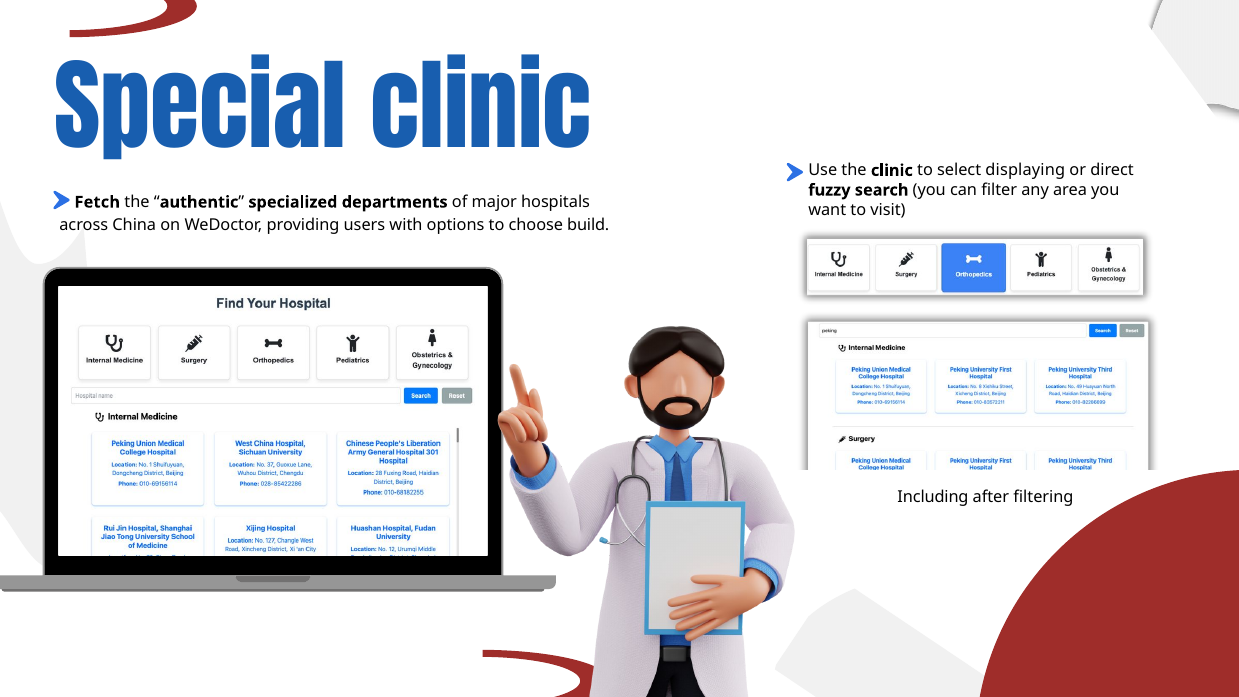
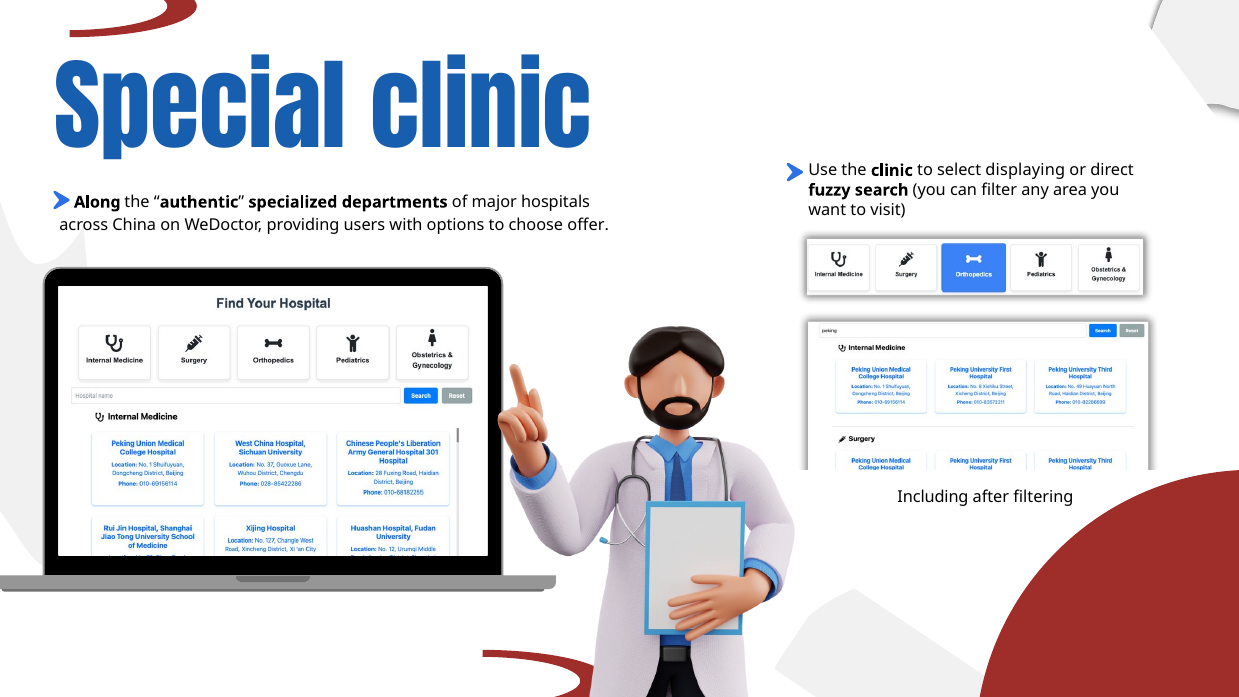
Fetch: Fetch -> Along (97, 202)
build: build -> offer (588, 225)
